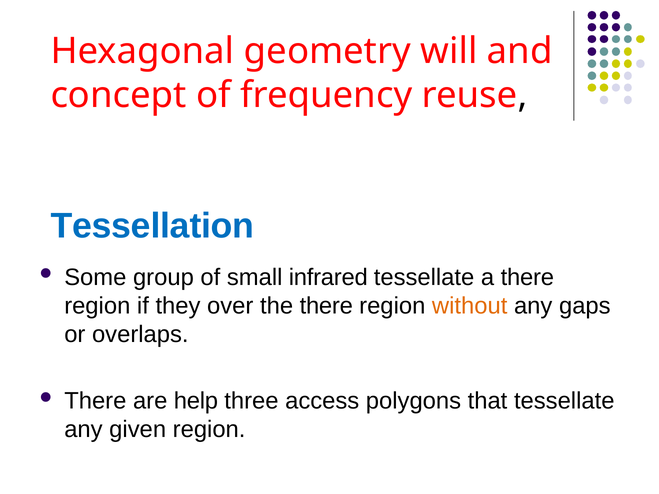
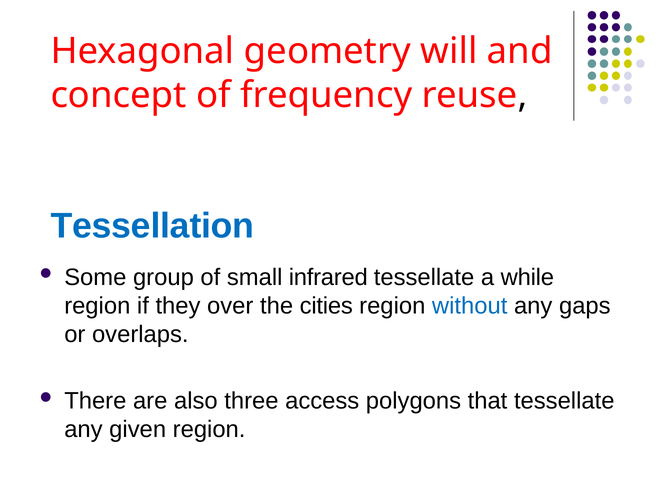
a there: there -> while (527, 277)
the there: there -> cities (326, 306)
without colour: orange -> blue (470, 306)
help: help -> also (196, 401)
